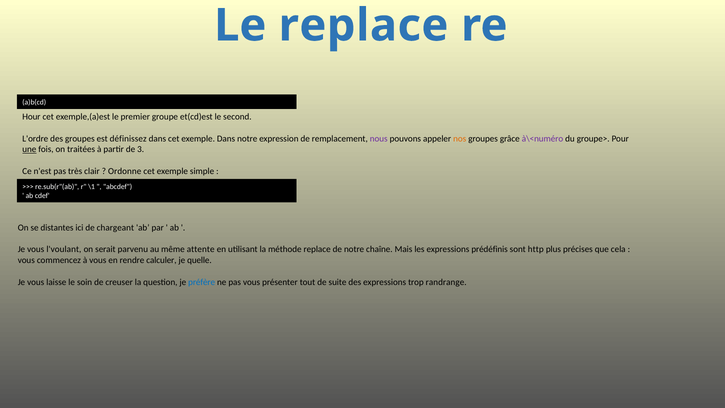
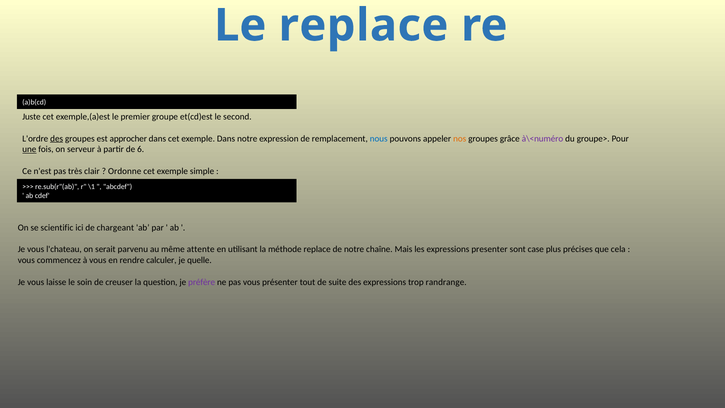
Hour: Hour -> Juste (31, 117)
des underline: none -> present (57, 138)
définissez: définissez -> approcher (128, 138)
nous colour: purple -> blue (379, 138)
traitées: traitées -> serveur (81, 149)
3: 3 -> 6 (141, 149)
distantes: distantes -> scientific (57, 228)
l'voulant: l'voulant -> l'chateau (64, 249)
prédéfinis: prédéfinis -> presenter (489, 249)
http: http -> case (536, 249)
préfère colour: blue -> purple (202, 282)
